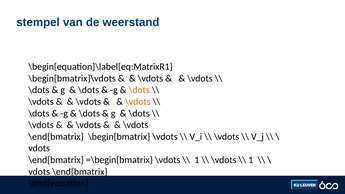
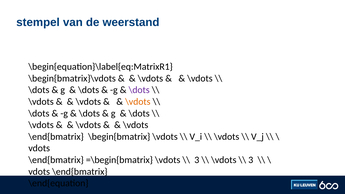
\dots colour: orange -> purple (139, 90)
1: 1 -> 3 (197, 160)
1: 1 -> 3 (251, 160)
